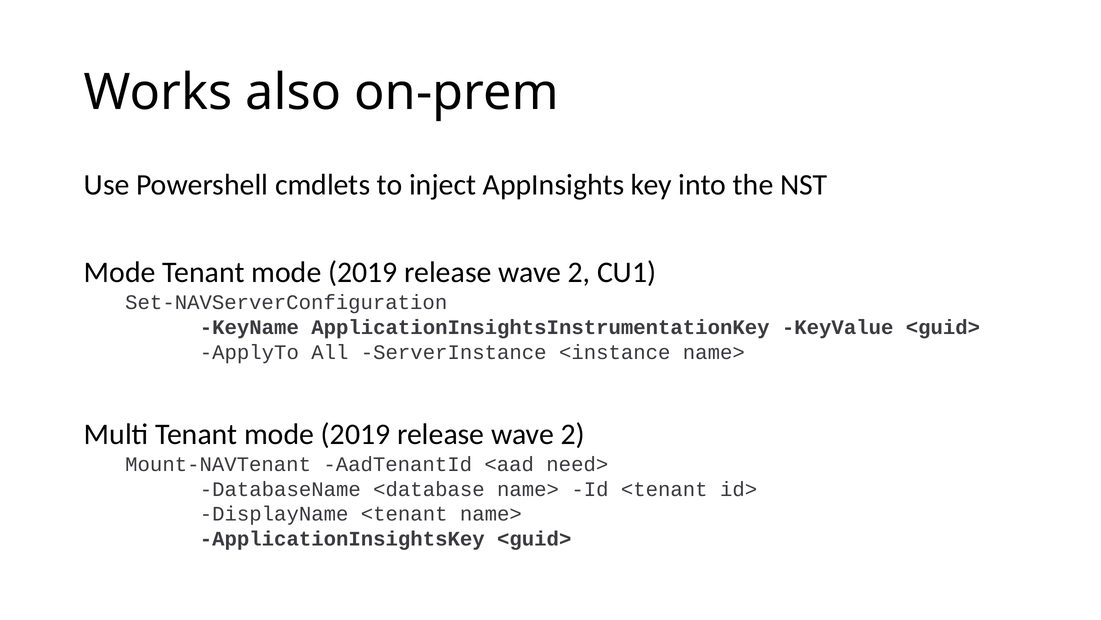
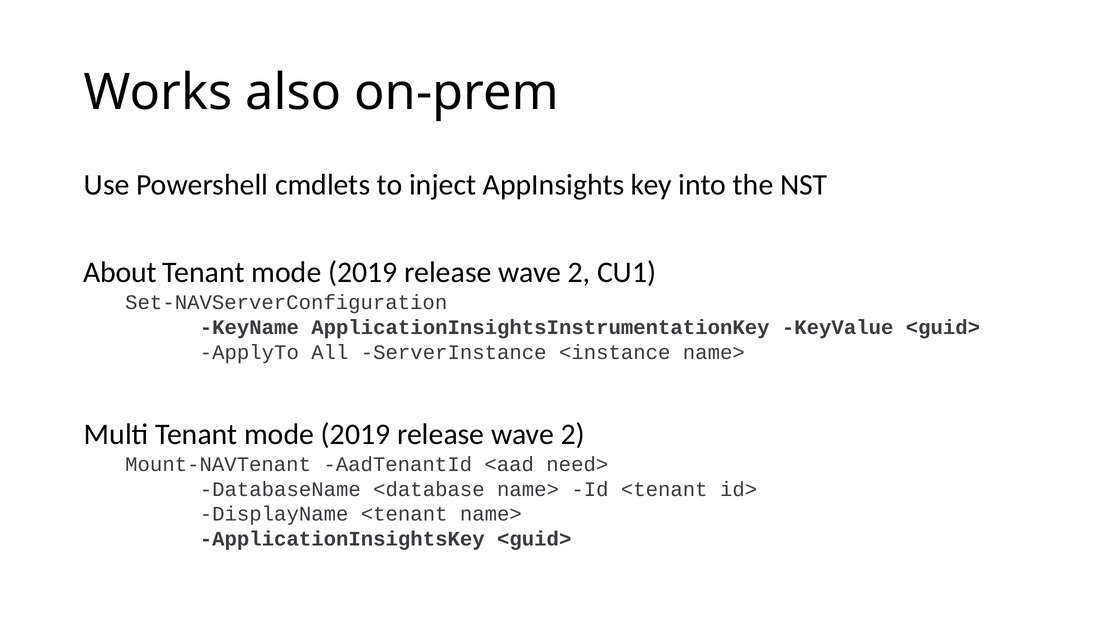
Mode: Mode -> About (120, 272)
